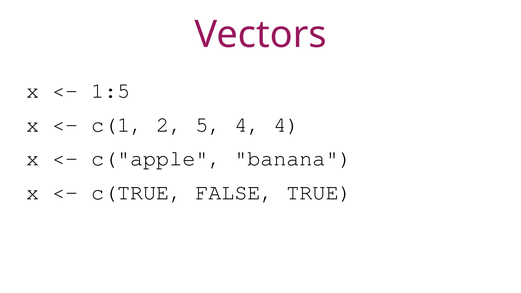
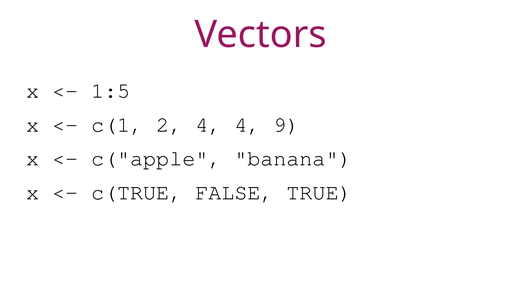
2 5: 5 -> 4 (208, 125)
4 4: 4 -> 9 (287, 125)
